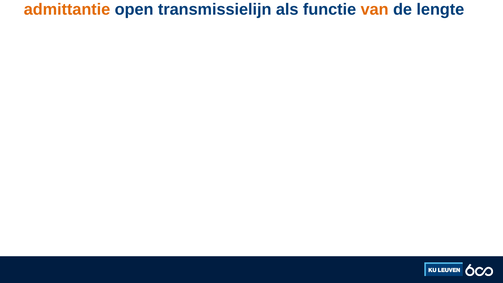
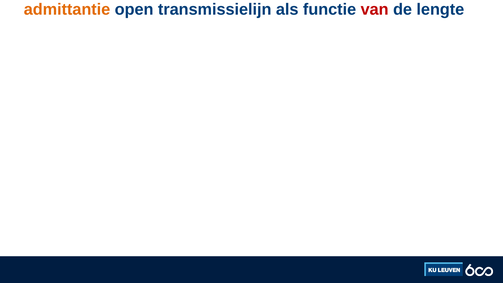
van colour: orange -> red (375, 9)
